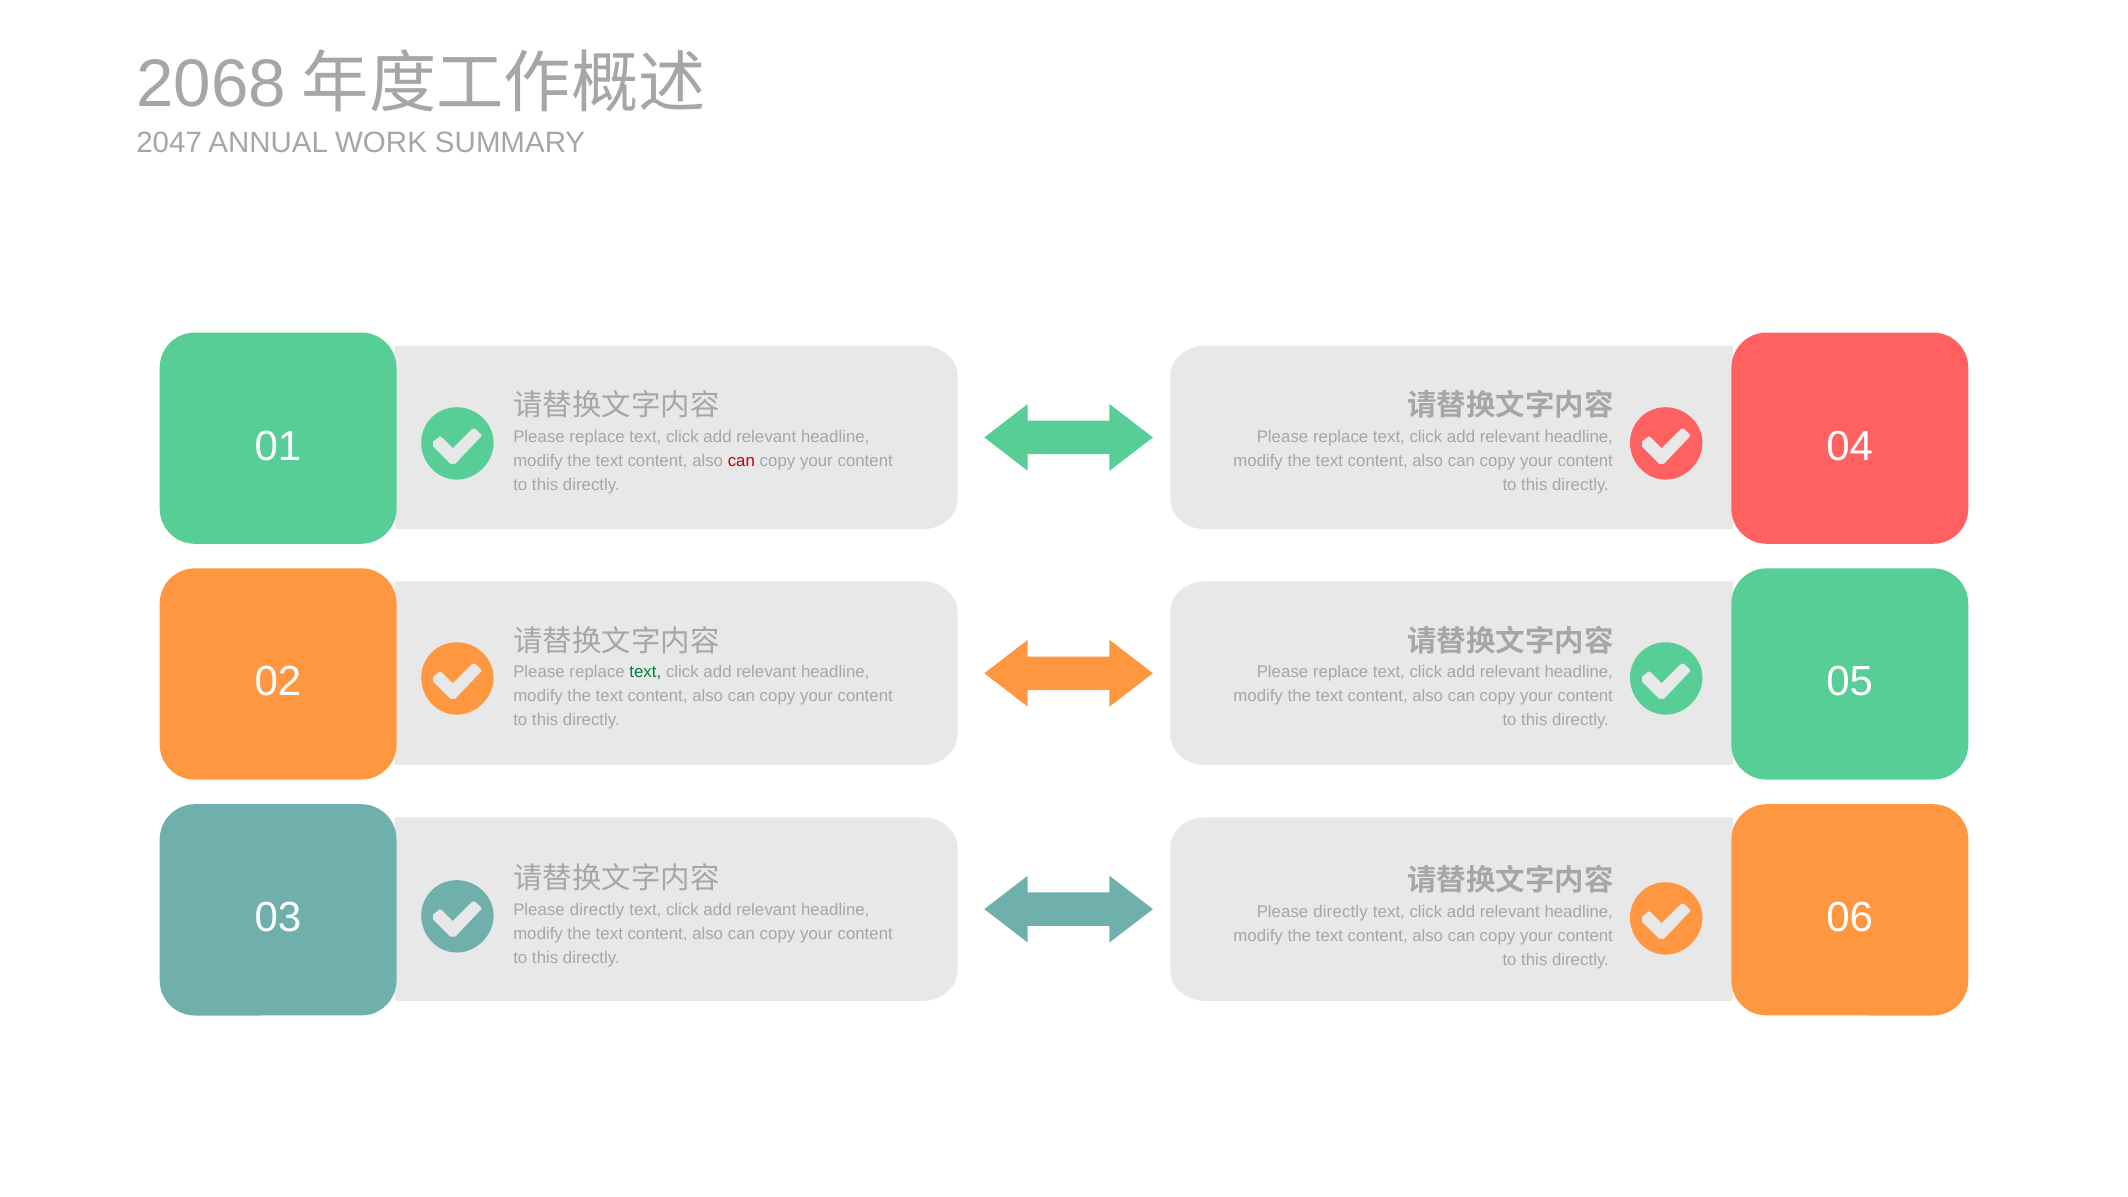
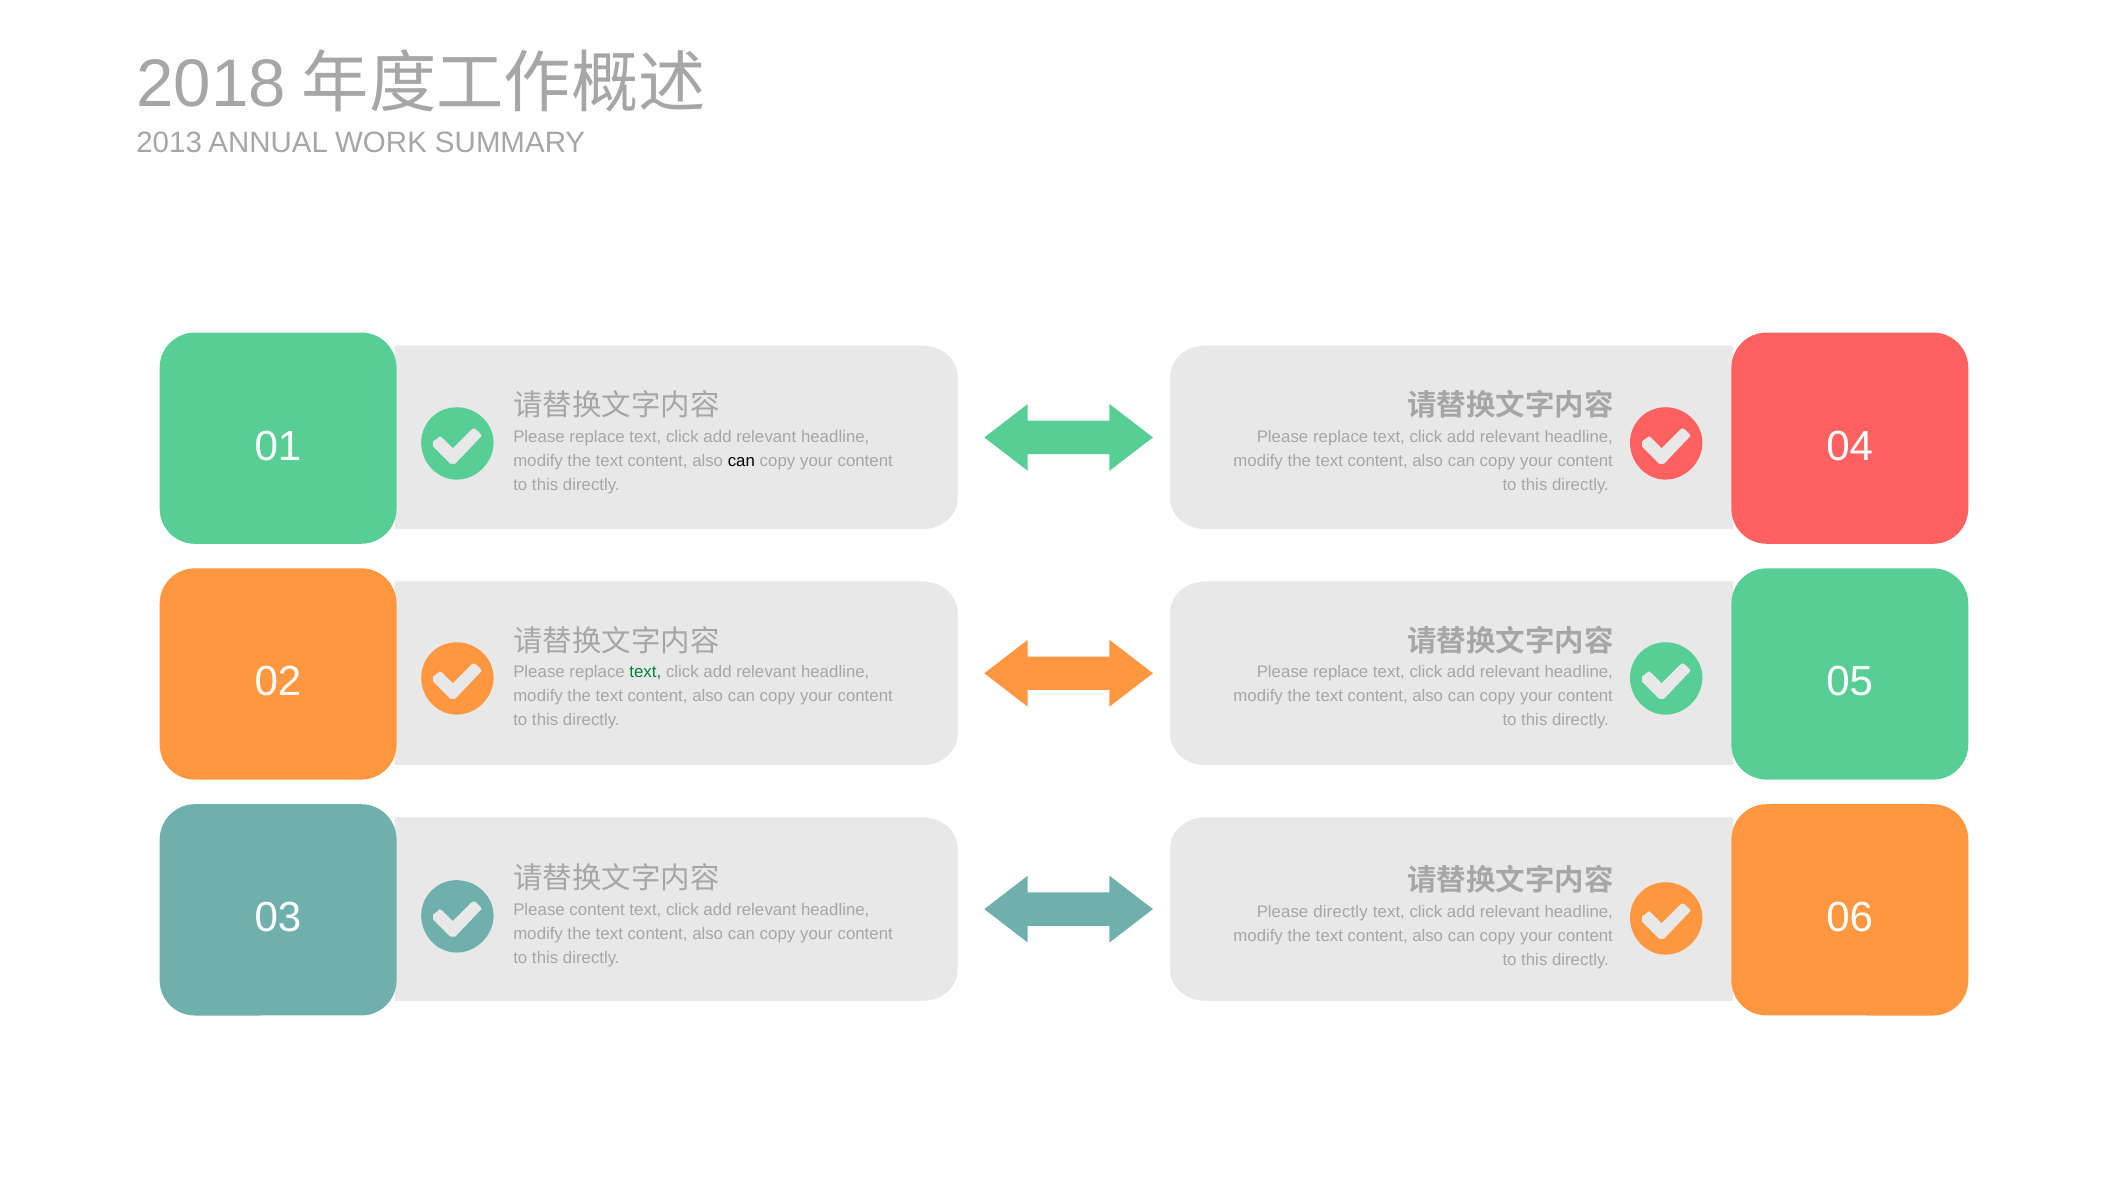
2068: 2068 -> 2018 (211, 84)
2047: 2047 -> 2013 (169, 143)
can colour: red -> black (741, 461)
directly: directly -> content (597, 910)
